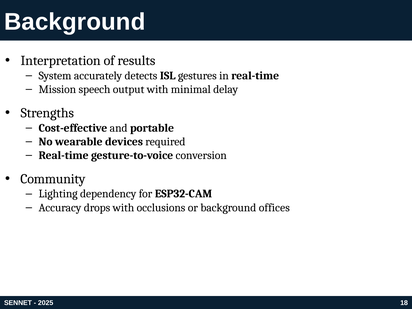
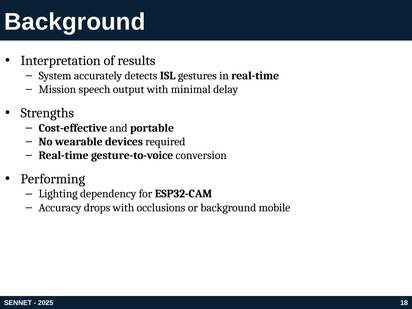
Community: Community -> Performing (53, 179)
offices: offices -> mobile (274, 208)
